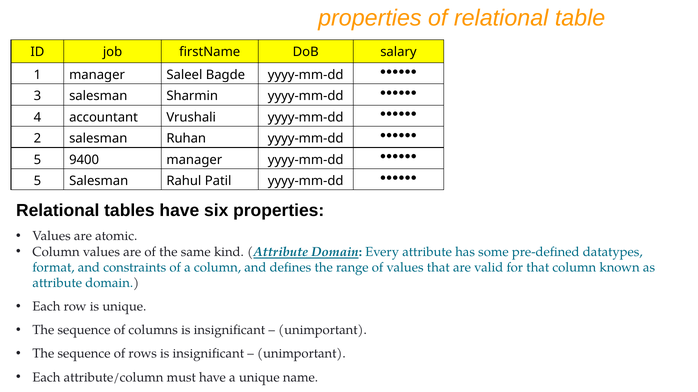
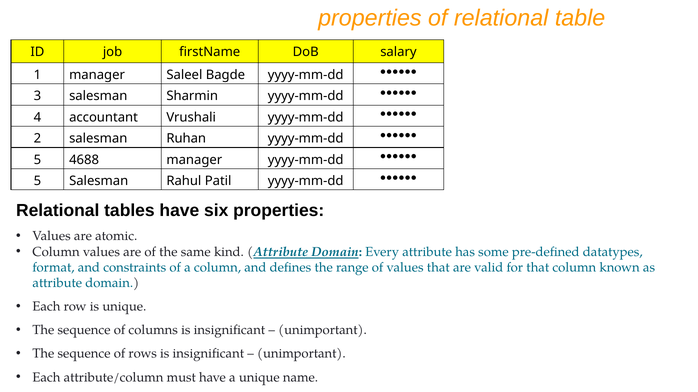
9400: 9400 -> 4688 (84, 160)
